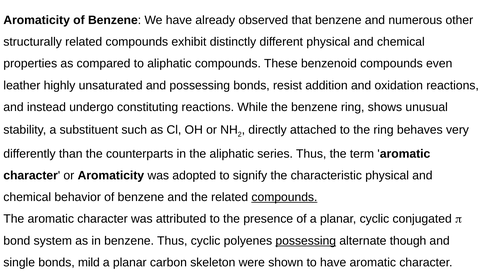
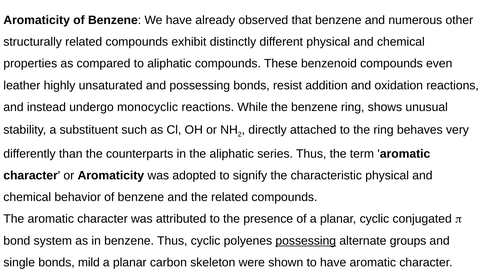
constituting: constituting -> monocyclic (148, 107)
compounds underline: present -> none (284, 197)
though: though -> groups (408, 241)
